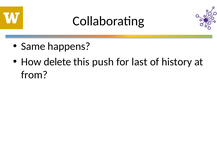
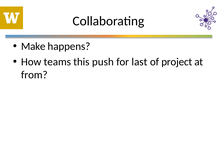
Same: Same -> Make (33, 46)
delete: delete -> teams (57, 62)
history: history -> project (177, 62)
